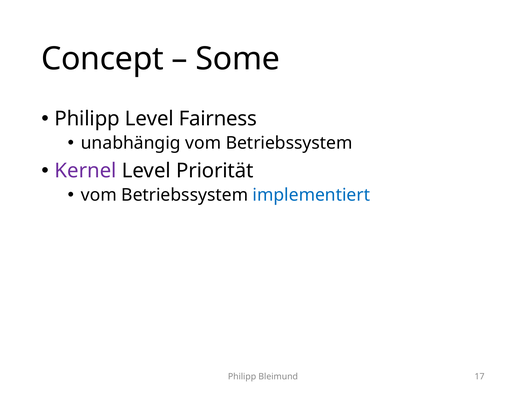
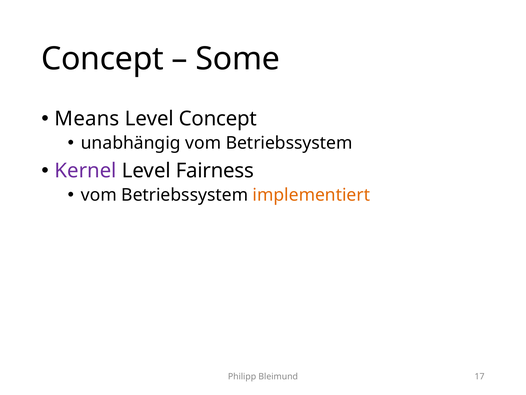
Philipp: Philipp -> Means (87, 119)
Level Fairness: Fairness -> Concept (218, 119)
Priorität: Priorität -> Fairness (215, 171)
implementiert colour: blue -> orange (311, 195)
